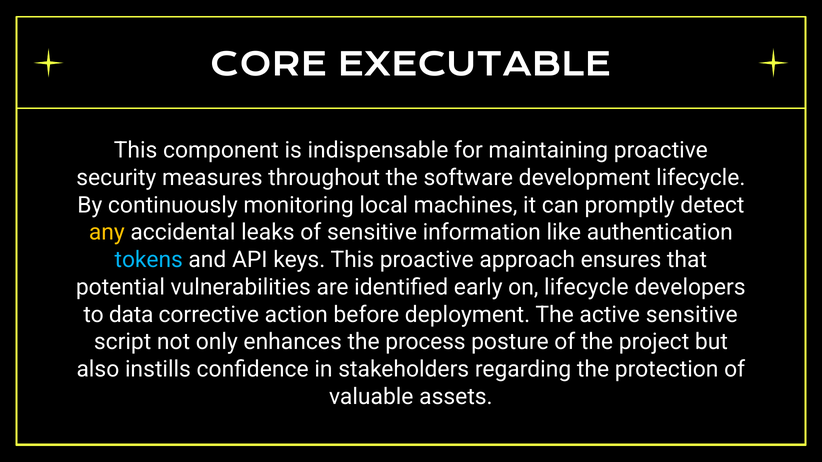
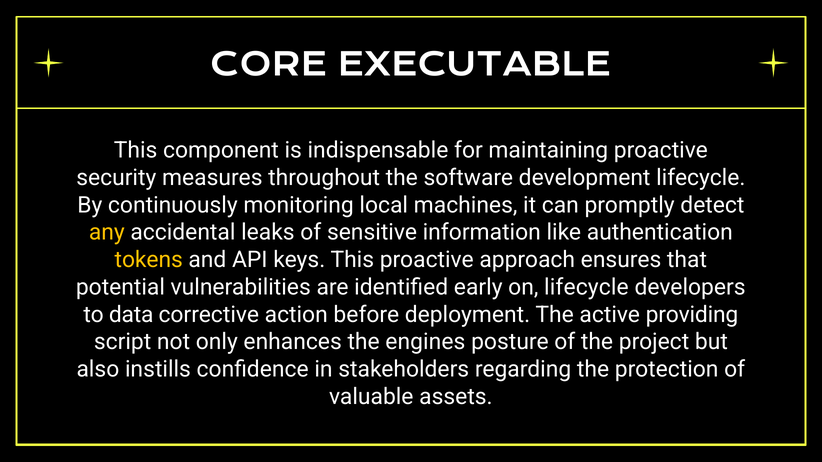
tokens colour: light blue -> yellow (149, 260)
active sensitive: sensitive -> providing (692, 315)
process: process -> engines (425, 342)
